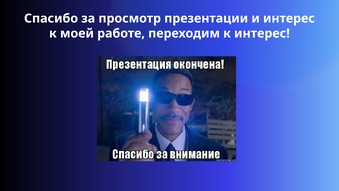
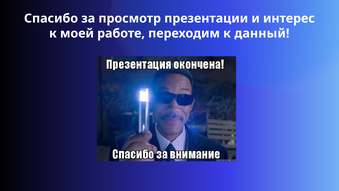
к интерес: интерес -> данный (262, 33)
